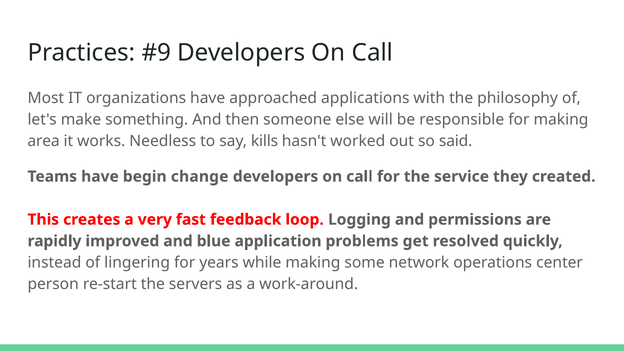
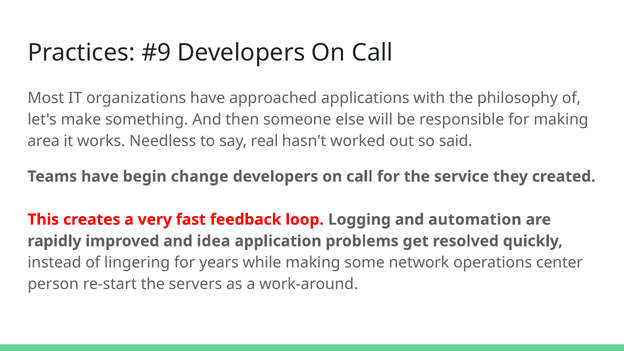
kills: kills -> real (265, 141)
permissions: permissions -> automation (475, 220)
blue: blue -> idea (214, 241)
